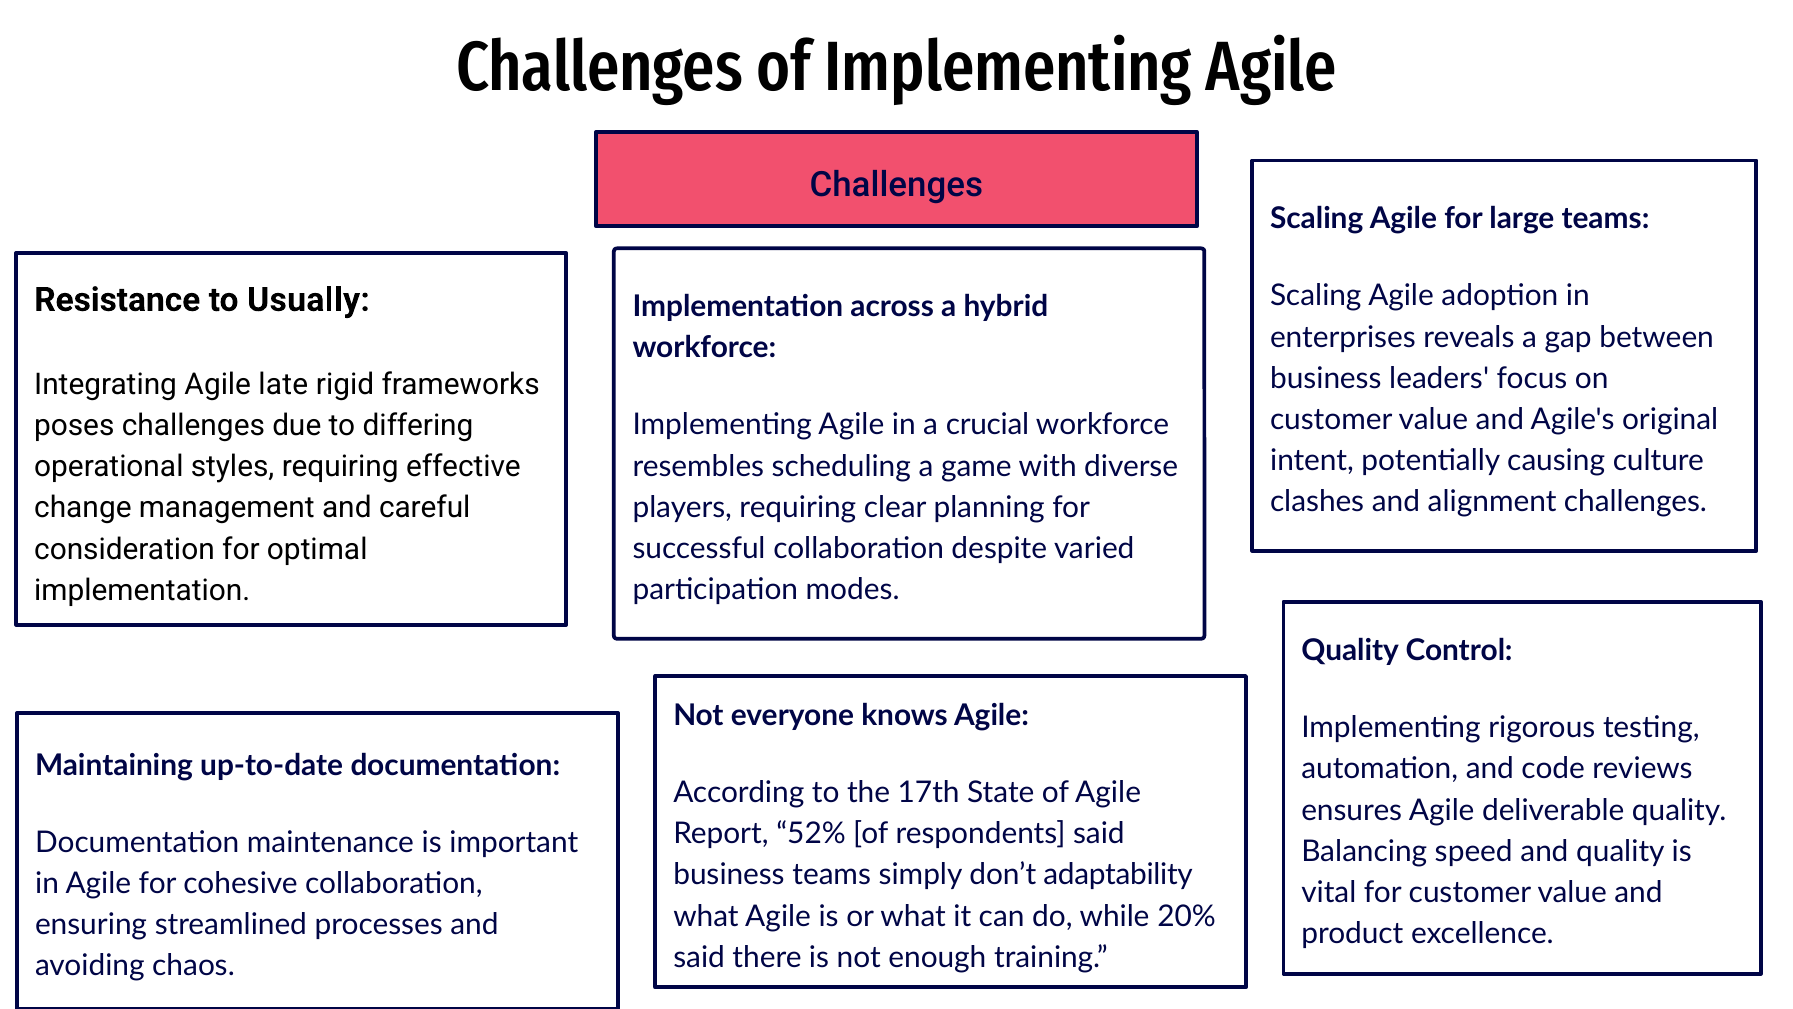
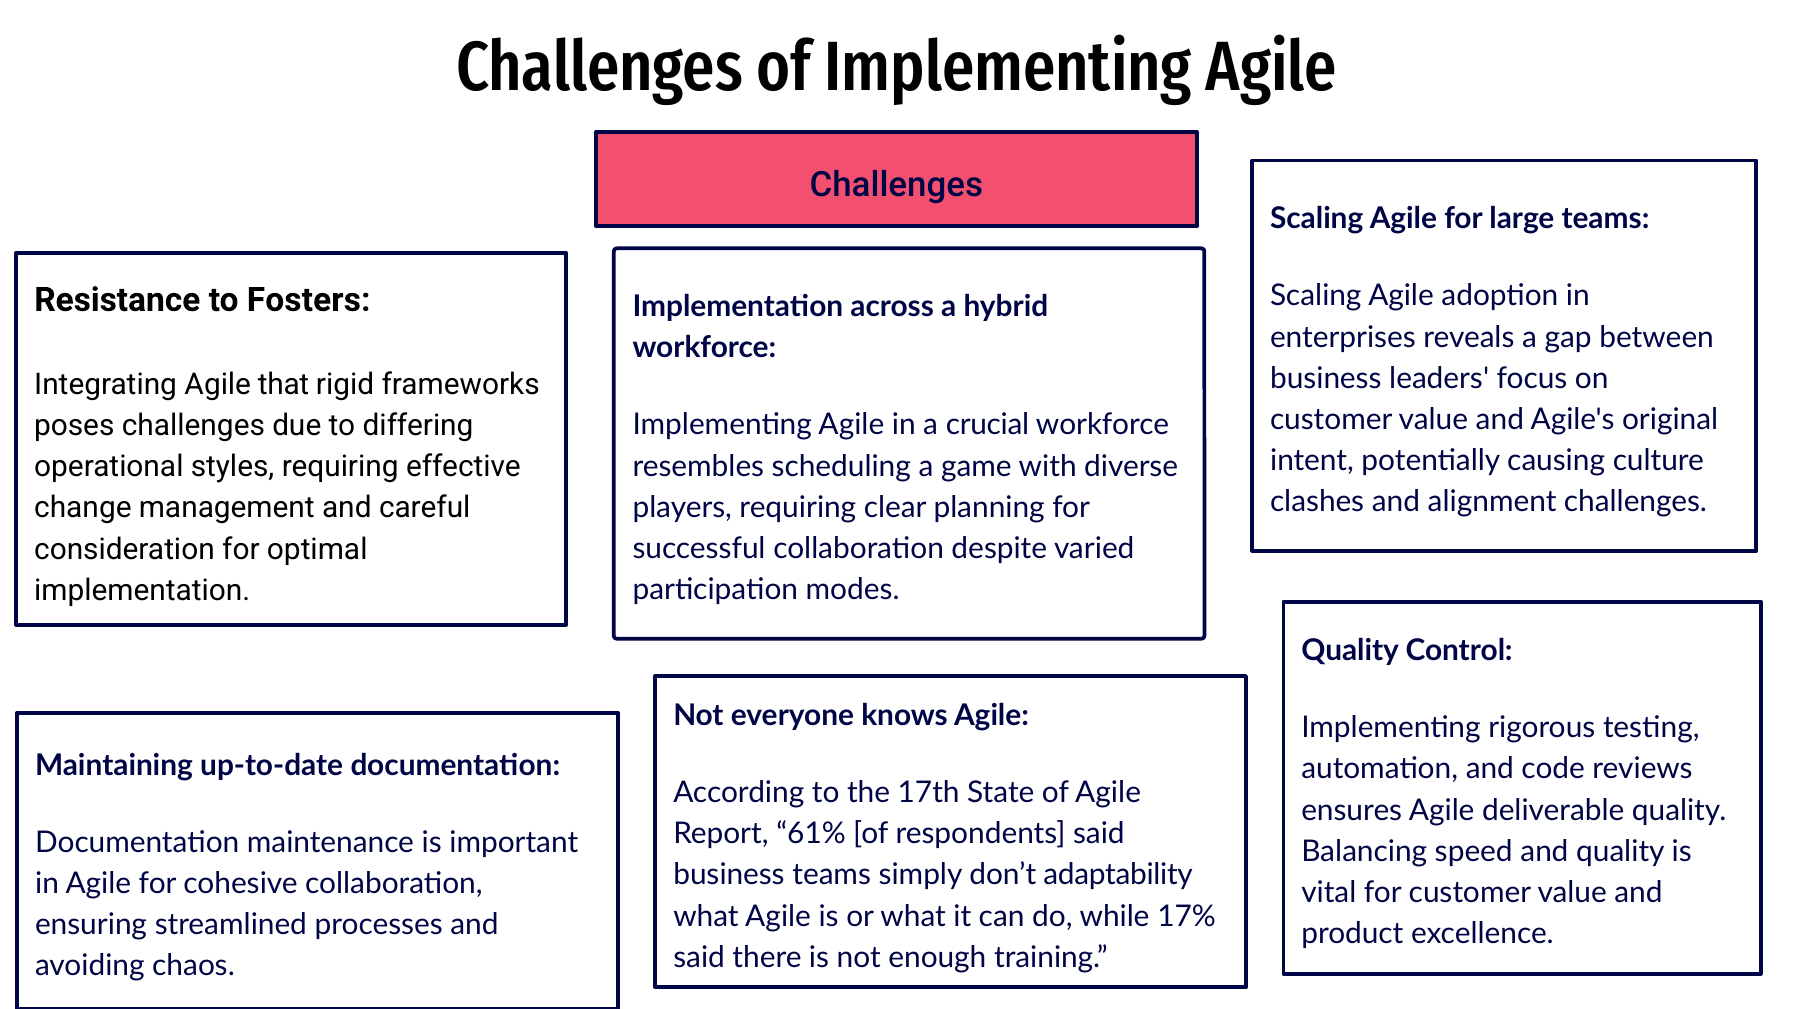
Usually: Usually -> Fosters (309, 300)
late: late -> that (284, 384)
52%: 52% -> 61% (811, 833)
20%: 20% -> 17% (1187, 916)
